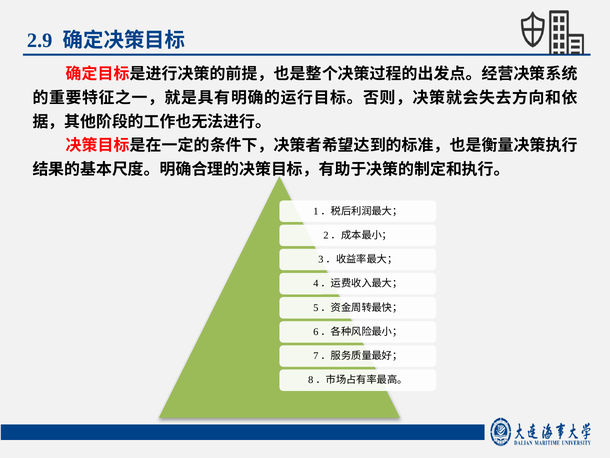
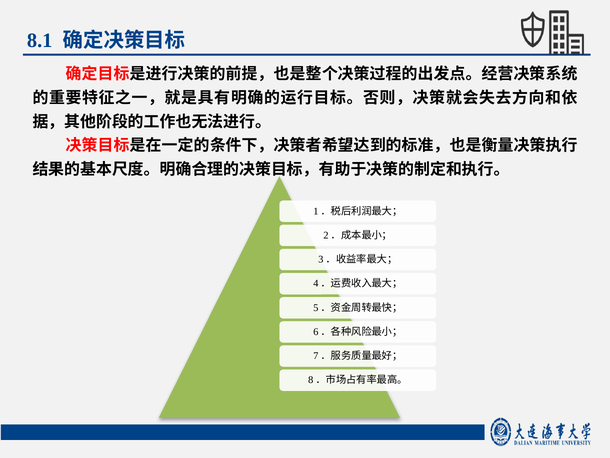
2.9: 2.9 -> 8.1 (40, 40)
